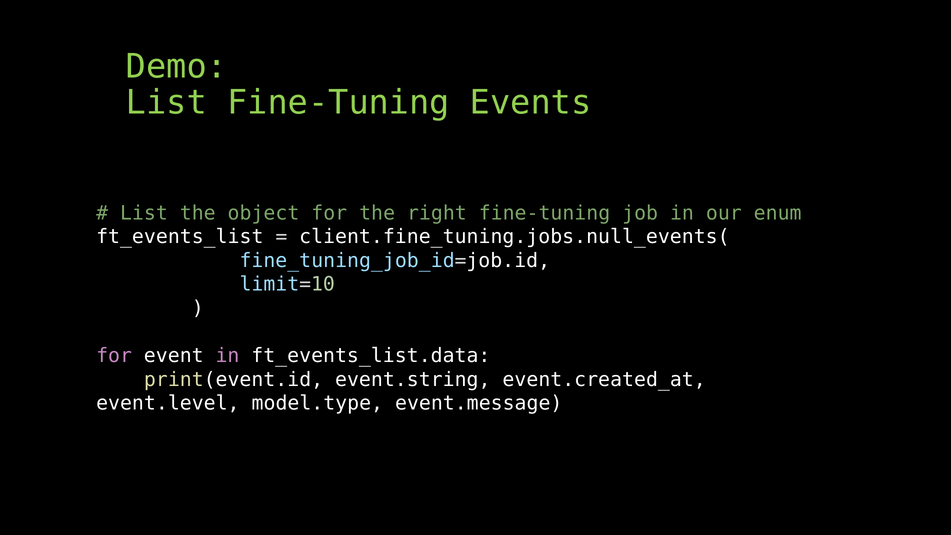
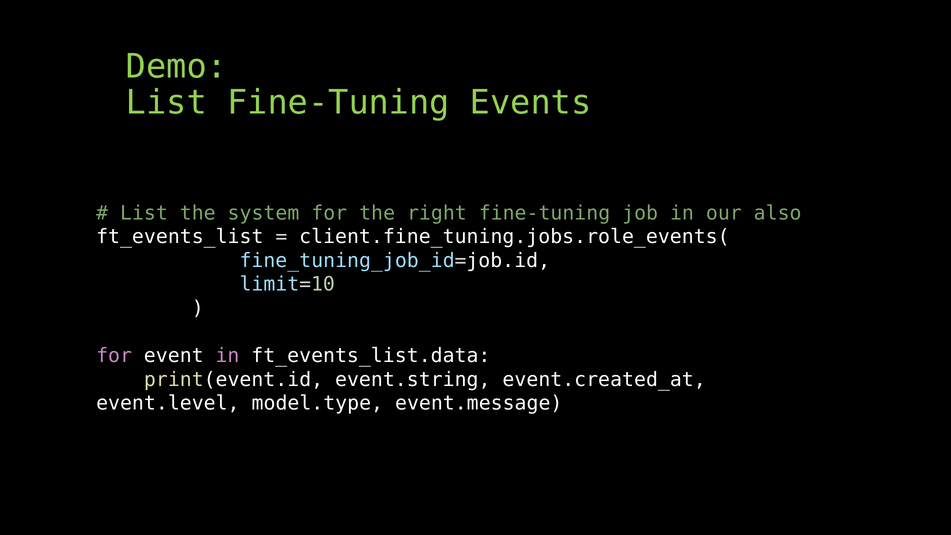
object: object -> system (263, 213)
enum: enum -> also (778, 213)
client.fine_tuning.jobs.null_events(: client.fine_tuning.jobs.null_events( -> client.fine_tuning.jobs.role_events( (514, 237)
